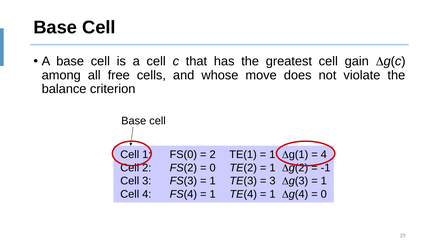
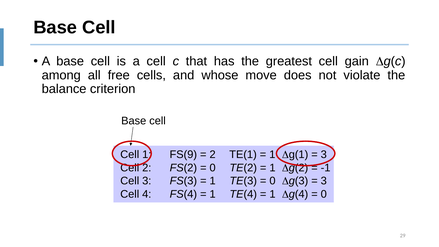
FS(0: FS(0 -> FS(9 (183, 155)
4: 4 -> 3 (324, 155)
3: 3 -> 0 (272, 181)
1: 1 -> 3 (324, 181)
